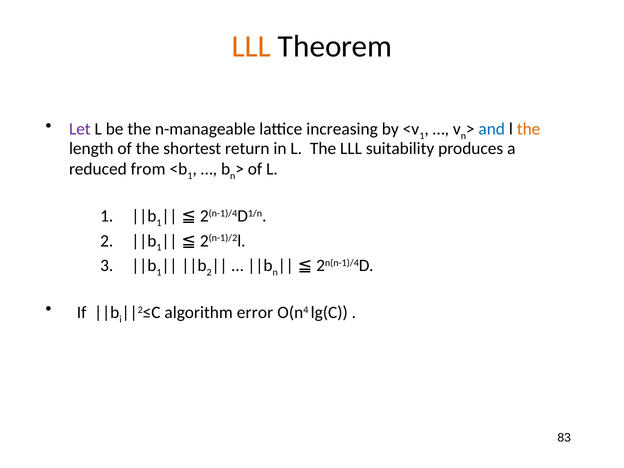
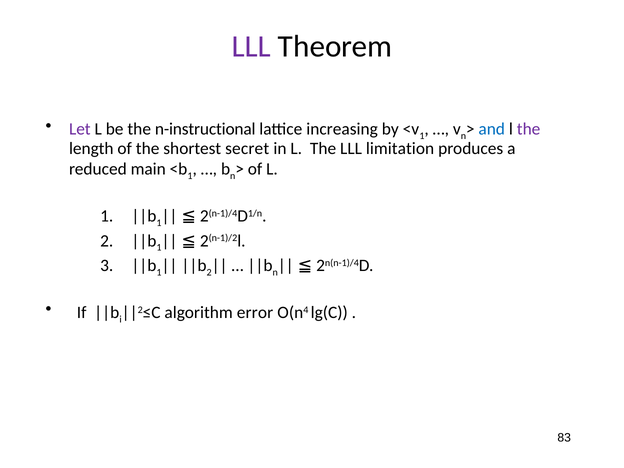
LLL colour: orange -> purple (251, 46)
n-manageable: n-manageable -> n-instructional (205, 129)
the colour: orange -> purple (529, 129)
return: return -> secret (247, 148)
suitability: suitability -> limitation (400, 148)
from: from -> main (148, 169)
